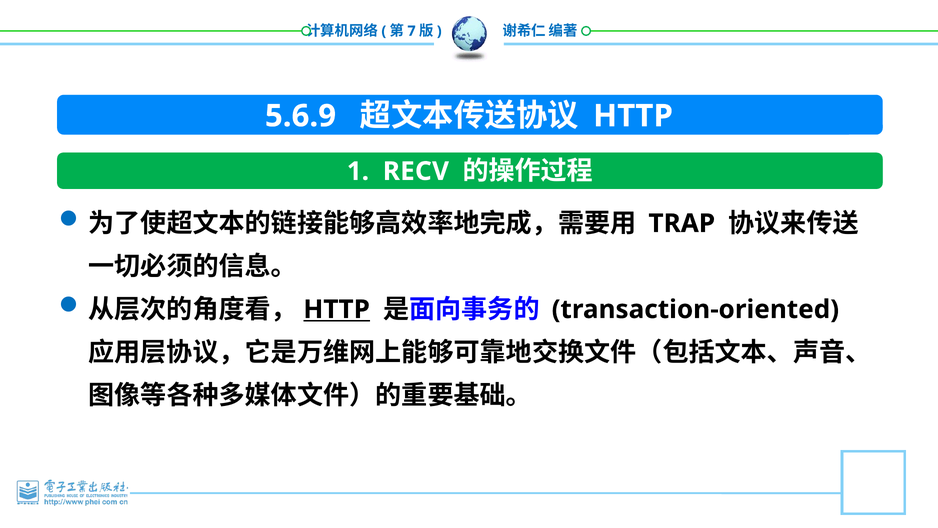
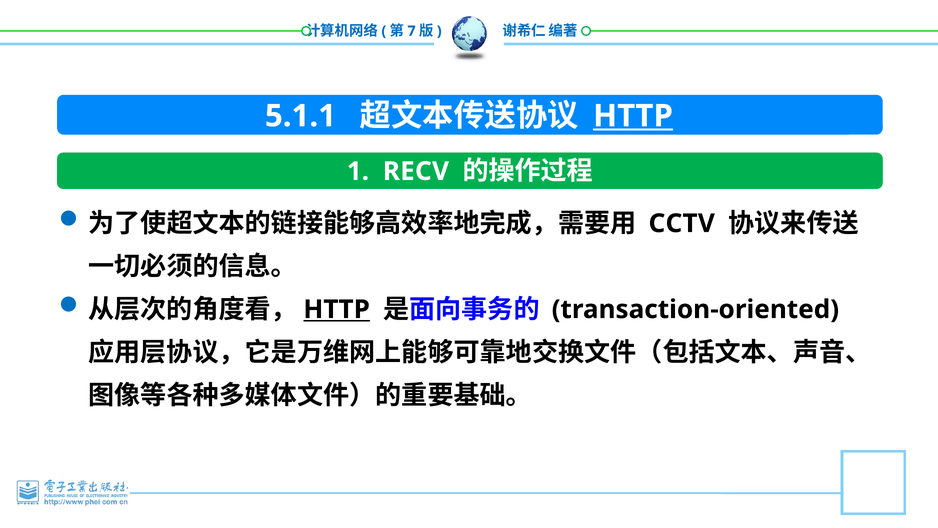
5.6.9: 5.6.9 -> 5.1.1 (300, 116)
HTTP underline: none -> present (633, 116)
TRAP: TRAP -> CCTV (682, 223)
